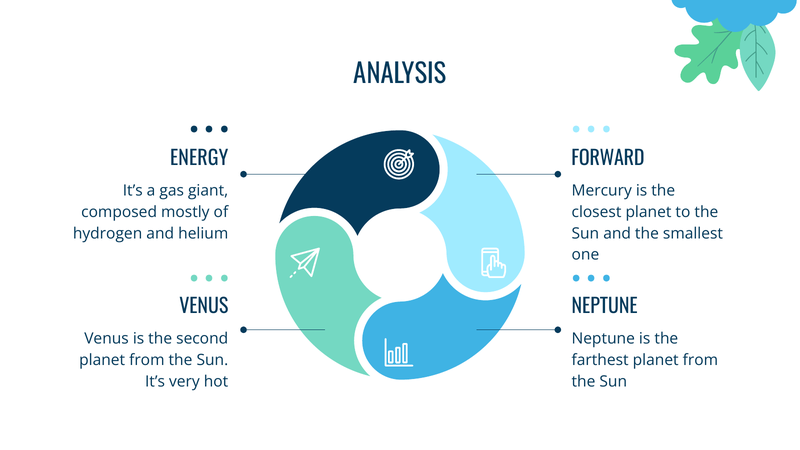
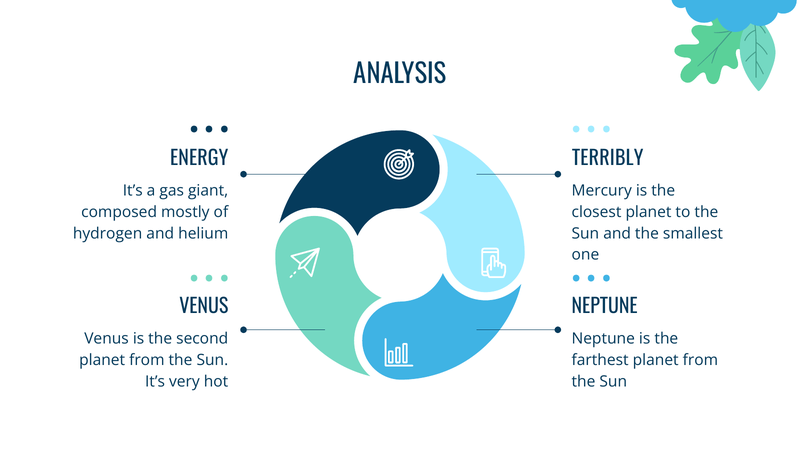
FORWARD: FORWARD -> TERRIBLY (608, 159)
